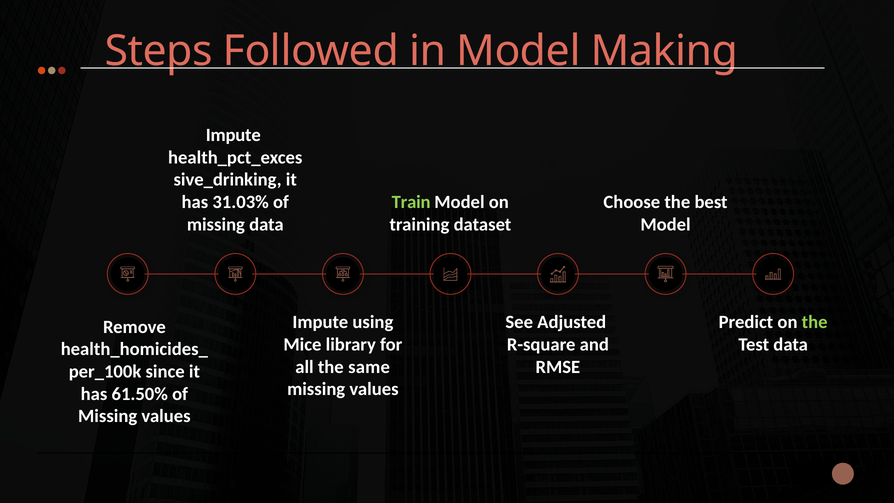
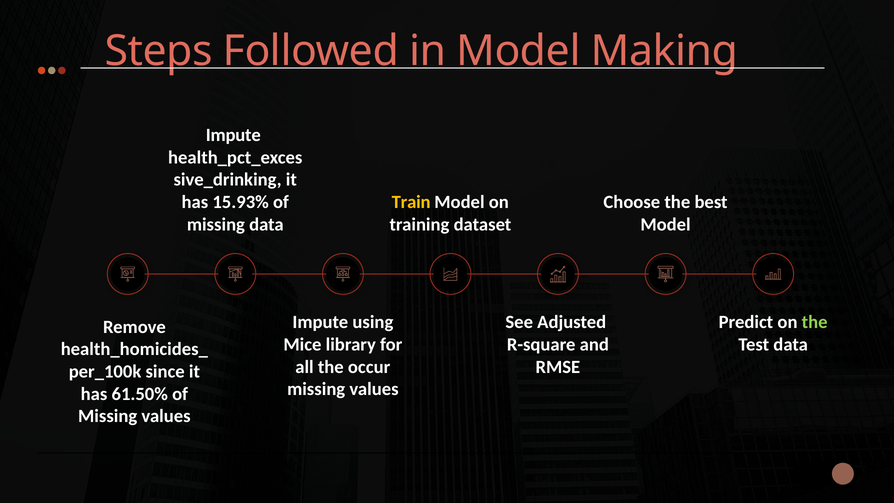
31.03%: 31.03% -> 15.93% (241, 202)
Train colour: light green -> yellow (411, 202)
same: same -> occur (369, 367)
